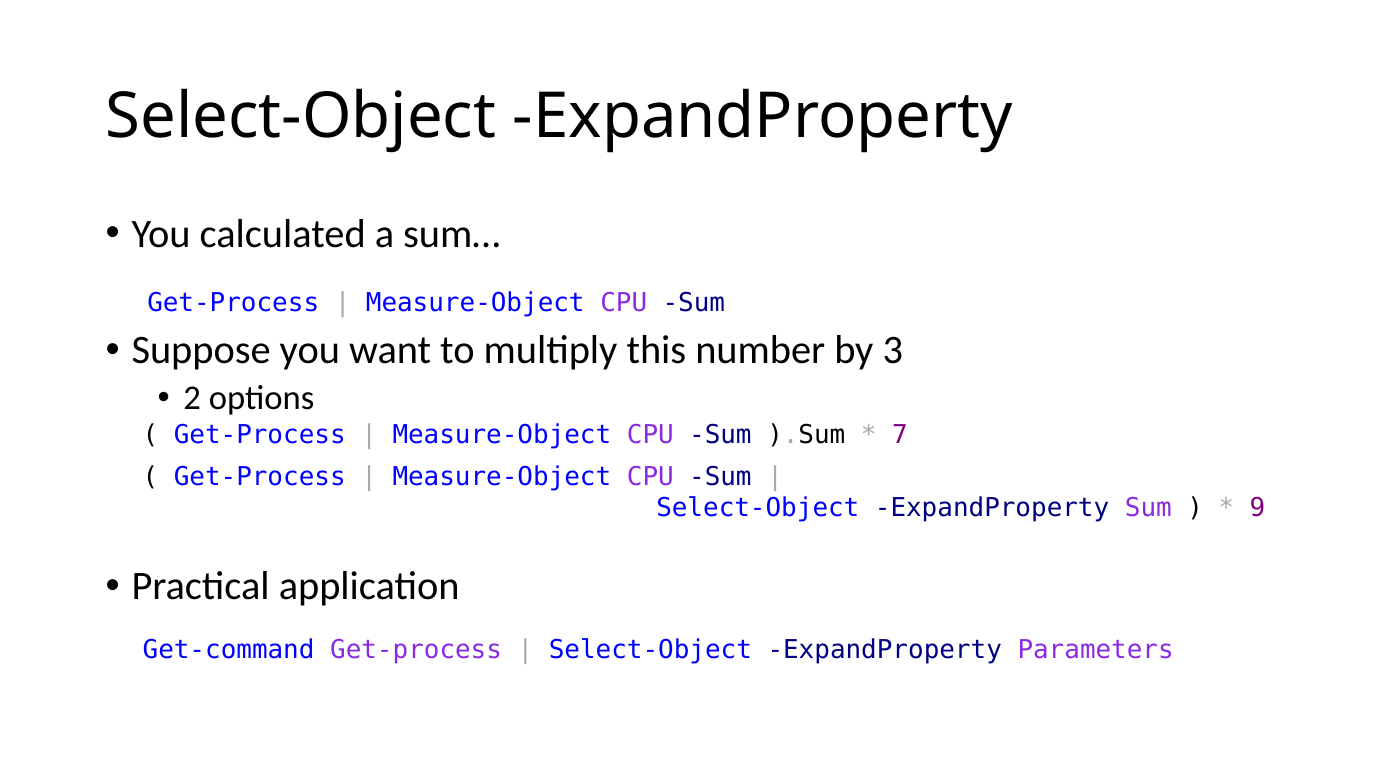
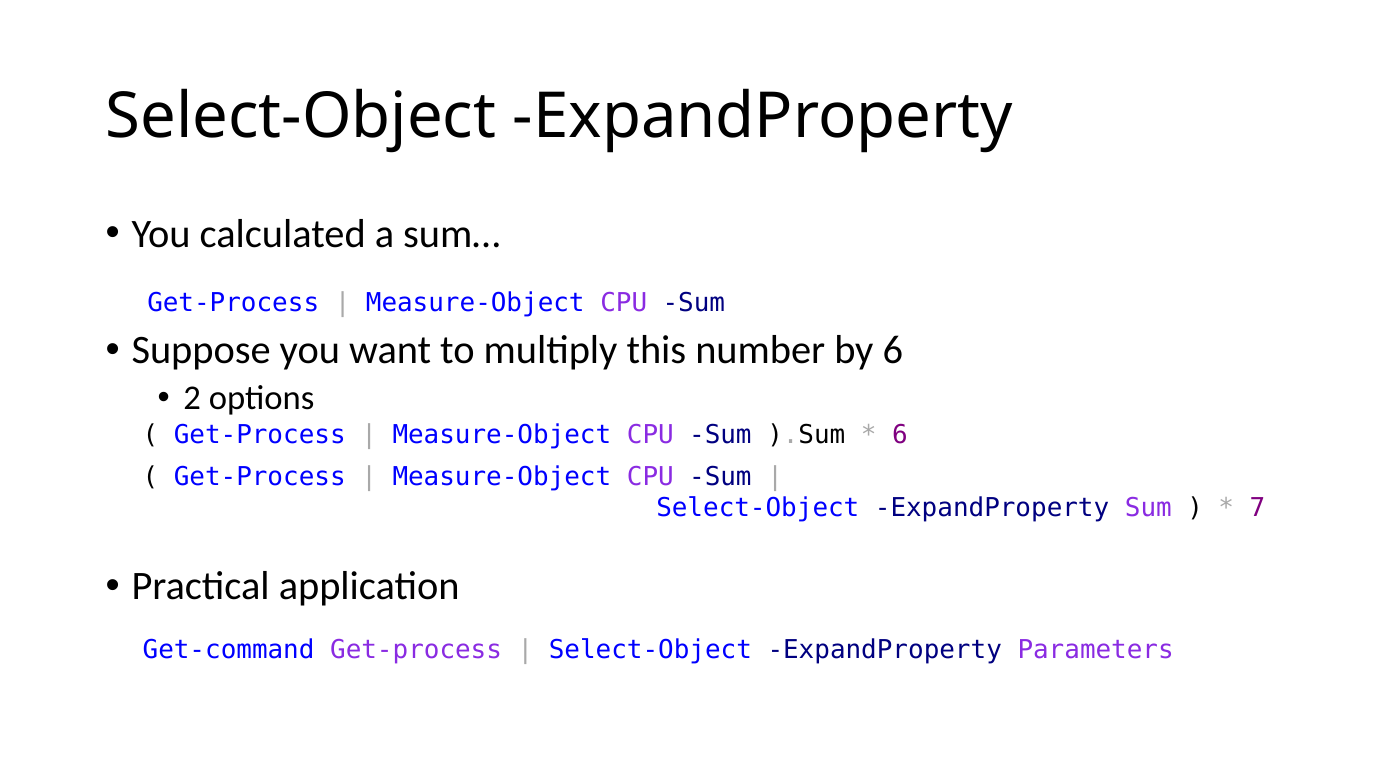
by 3: 3 -> 6 (893, 350)
7: 7 -> 6 (900, 435)
9: 9 -> 7 (1257, 508)
